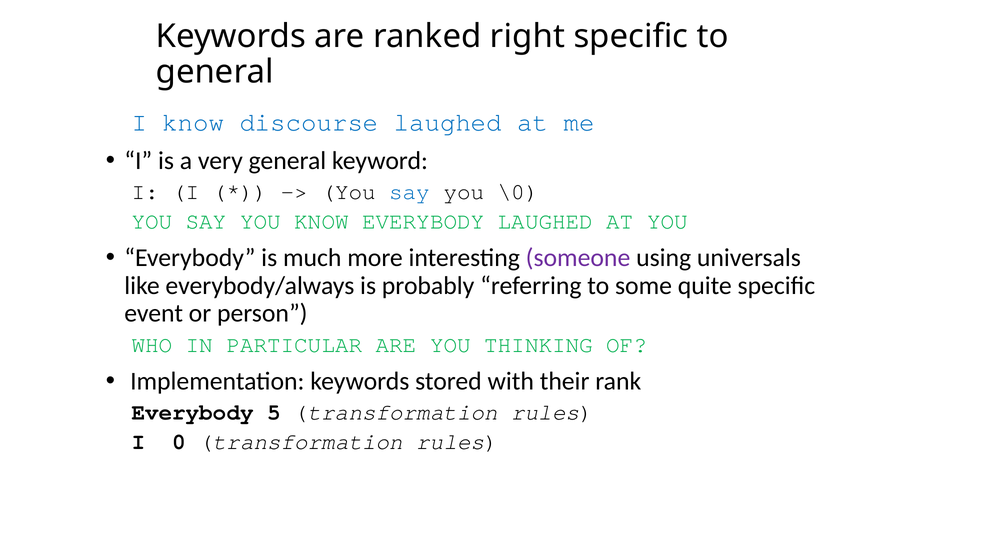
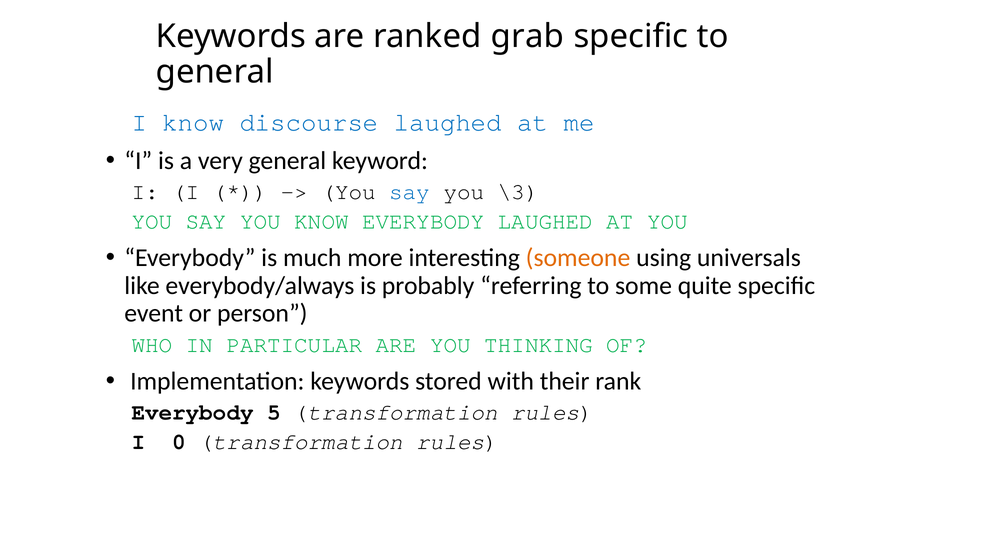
right: right -> grab (527, 36)
\0: \0 -> \3 (518, 192)
someone colour: purple -> orange (578, 258)
